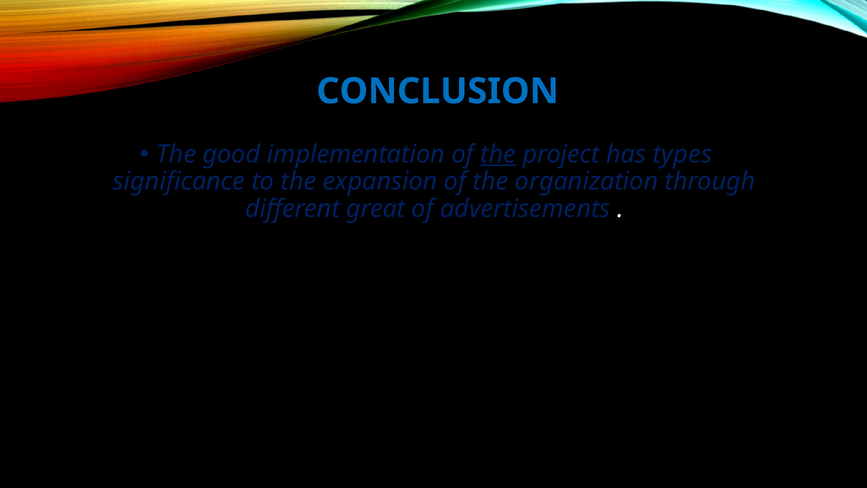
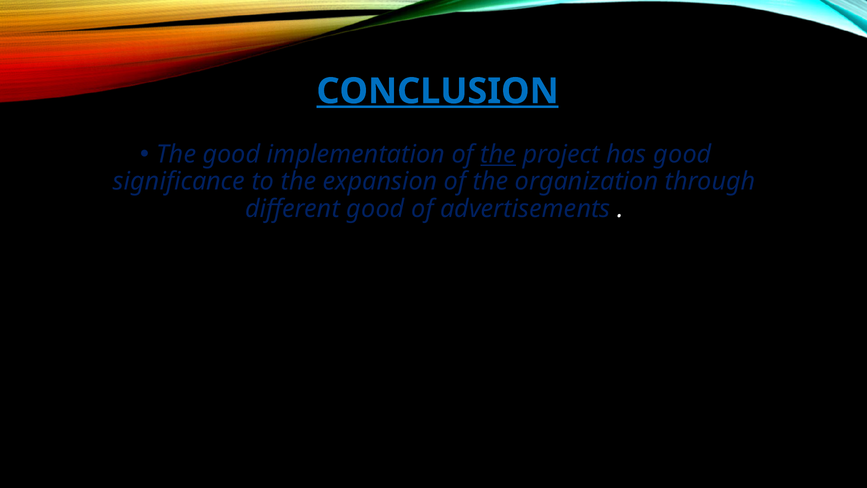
CONCLUSION underline: none -> present (438, 91)
has types: types -> good (682, 154)
different great: great -> good (376, 209)
